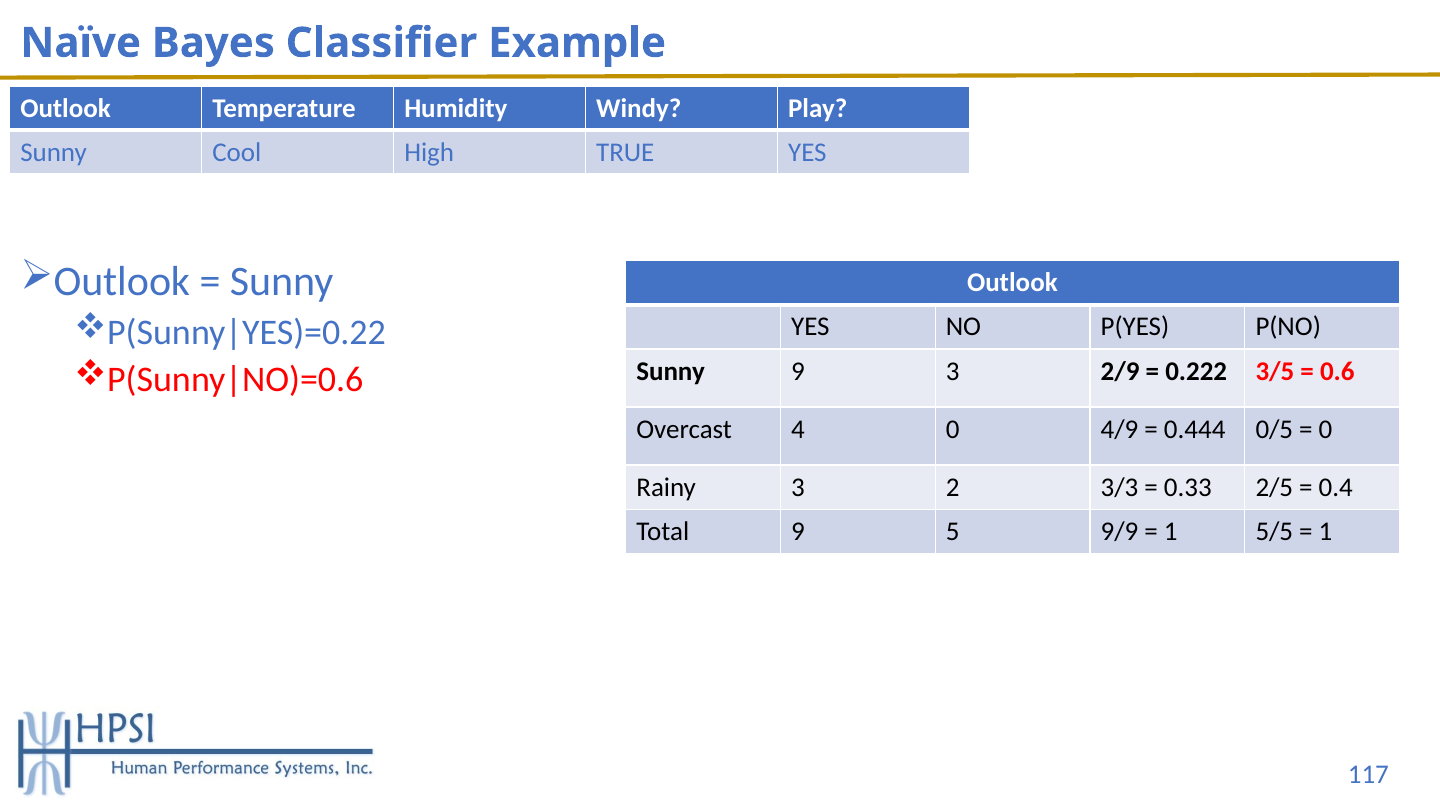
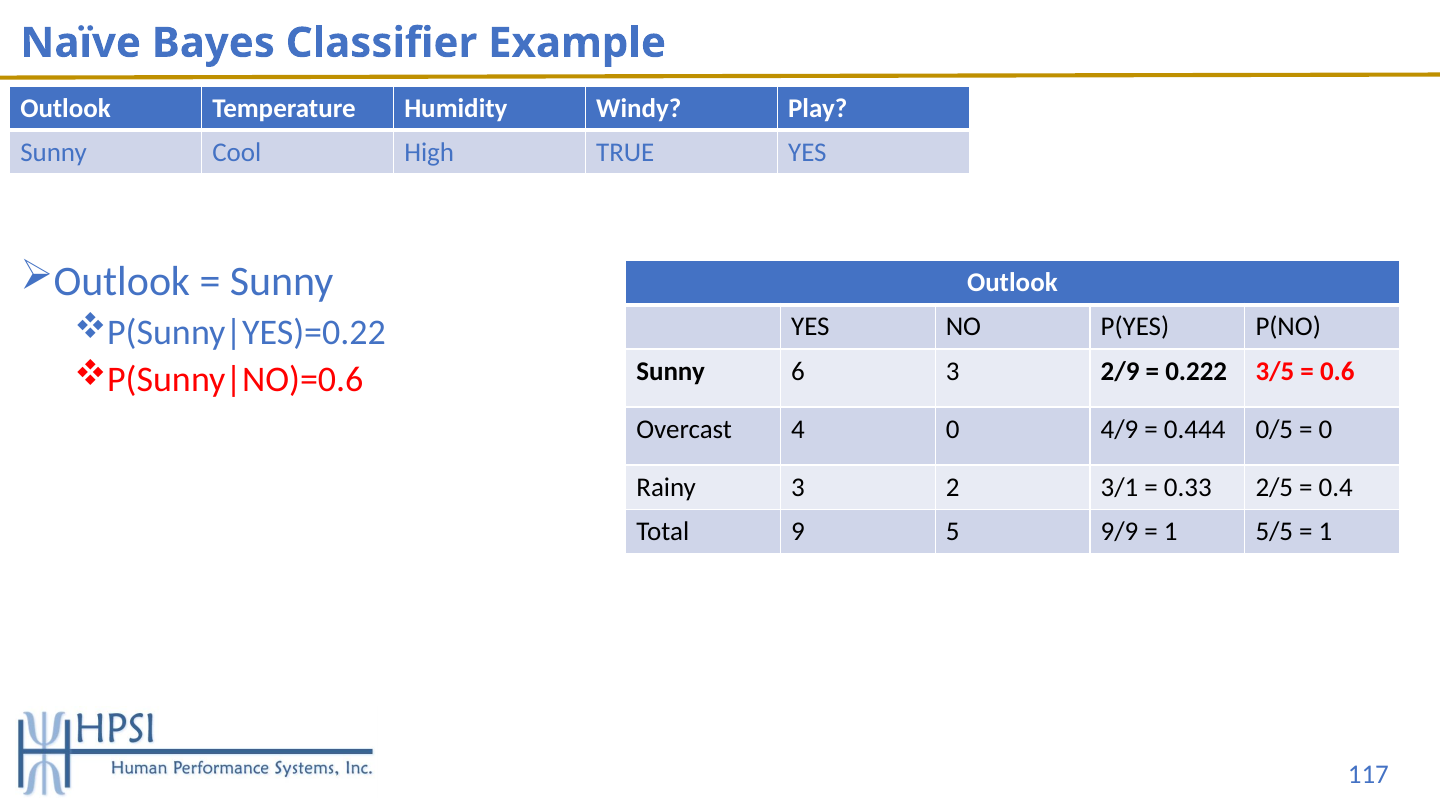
Sunny 9: 9 -> 6 (798, 371)
3/3: 3/3 -> 3/1 (1120, 487)
